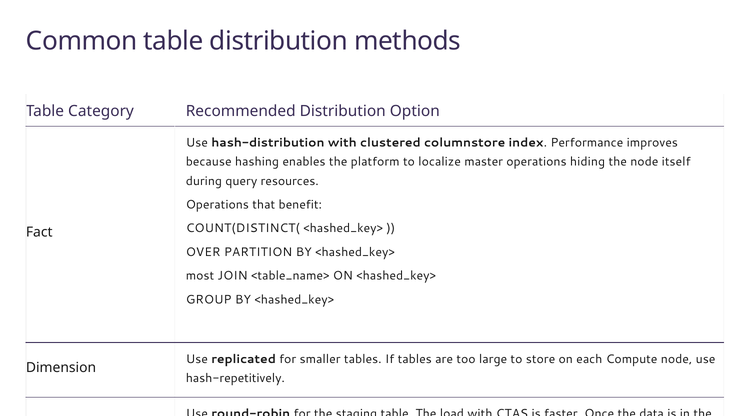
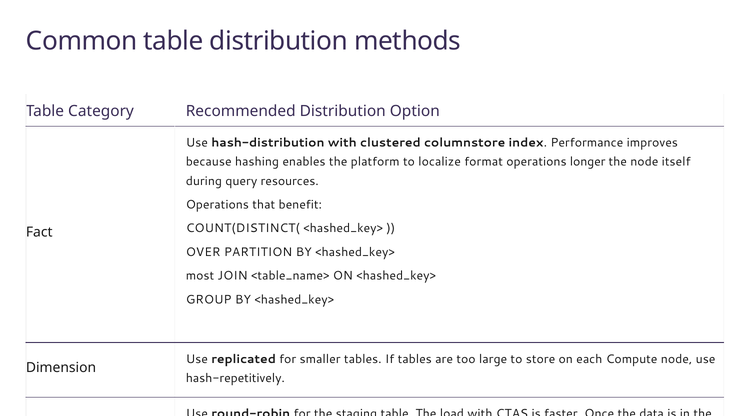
master: master -> format (484, 162)
hiding: hiding -> longer (588, 162)
